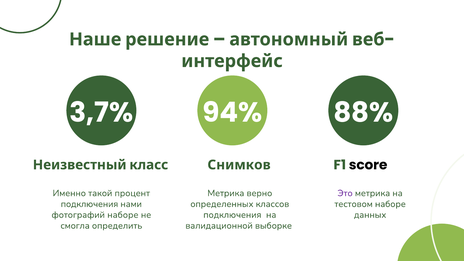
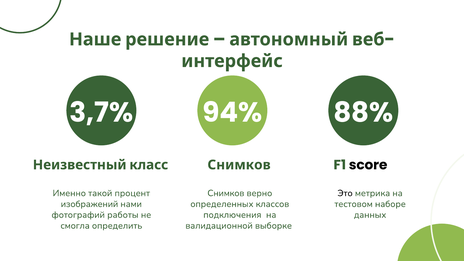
Метрика: Метрика -> Снимков (226, 193)
Это colour: purple -> black (345, 193)
подключения: подключения -> изображений (89, 204)
фотографий наборе: наборе -> работы (123, 215)
